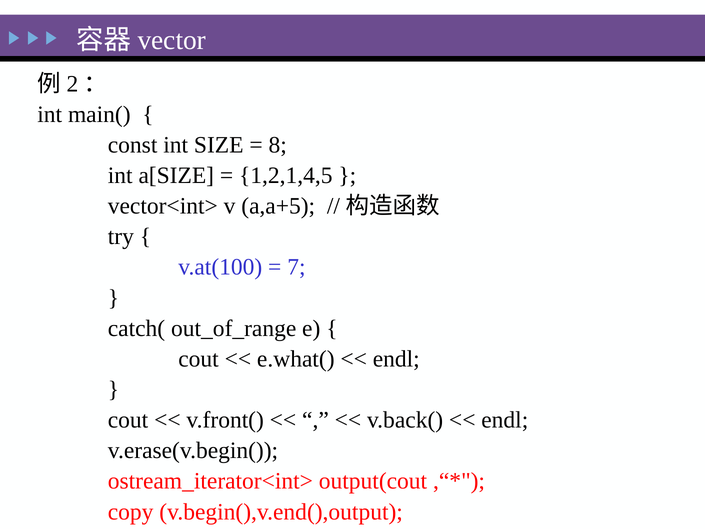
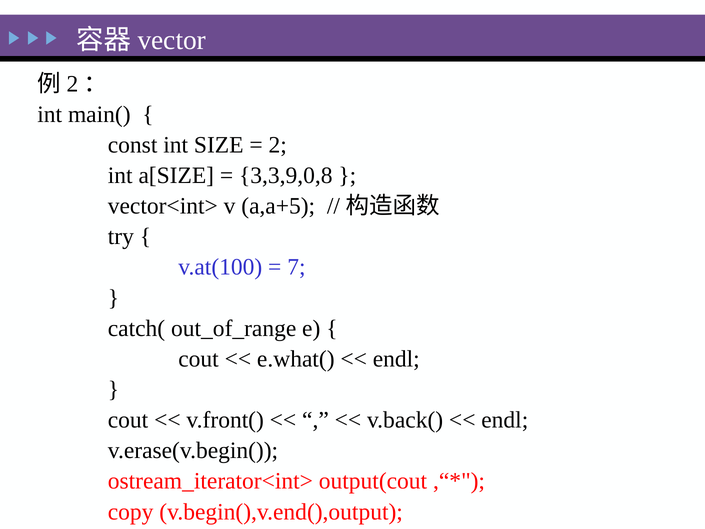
8: 8 -> 2 (278, 145)
1,2,1,4,5: 1,2,1,4,5 -> 3,3,9,0,8 (286, 175)
